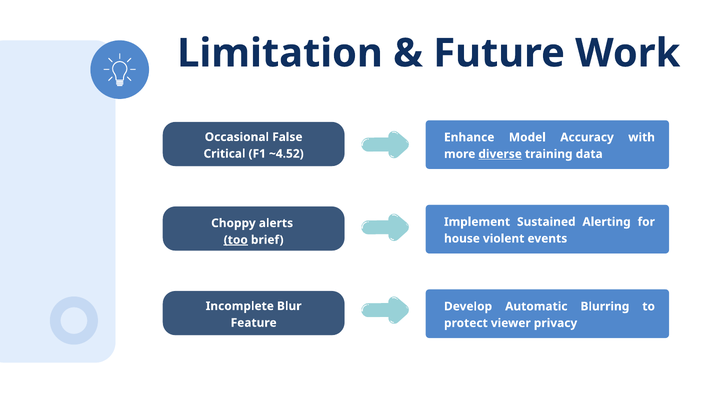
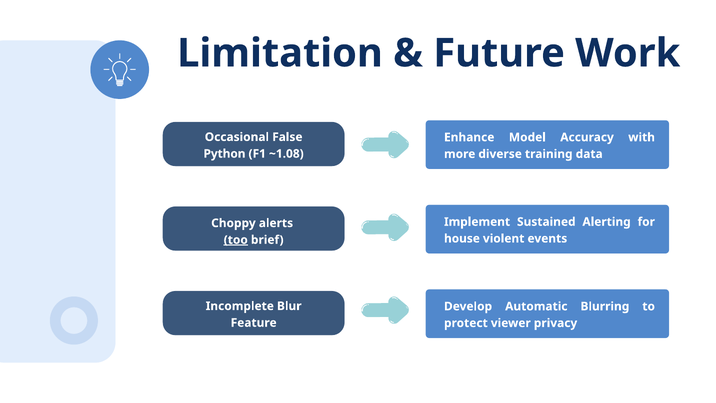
Critical: Critical -> Python (225, 154)
~4.52: ~4.52 -> ~1.08 (286, 154)
diverse underline: present -> none (500, 154)
